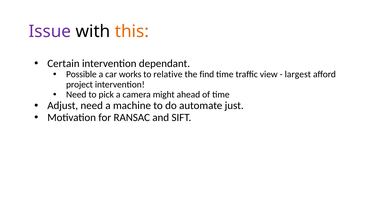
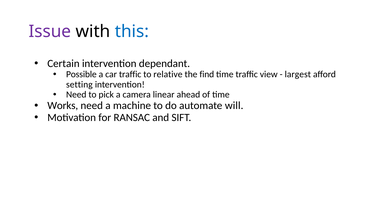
this colour: orange -> blue (132, 32)
car works: works -> traffic (130, 74)
project: project -> setting (79, 85)
might: might -> linear (164, 95)
Adjust: Adjust -> Works (63, 106)
just: just -> will (234, 106)
